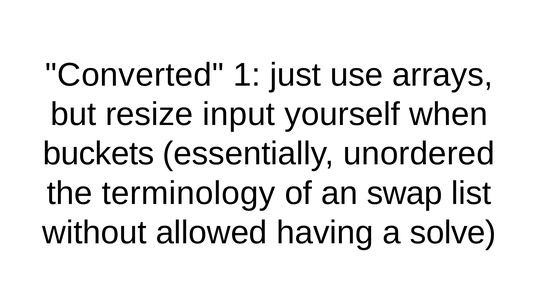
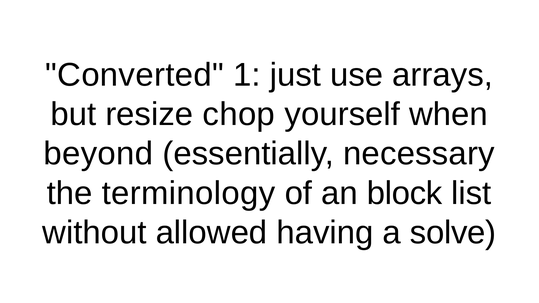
input: input -> chop (239, 114)
buckets: buckets -> beyond (98, 154)
unordered: unordered -> necessary (419, 154)
swap: swap -> block (405, 193)
